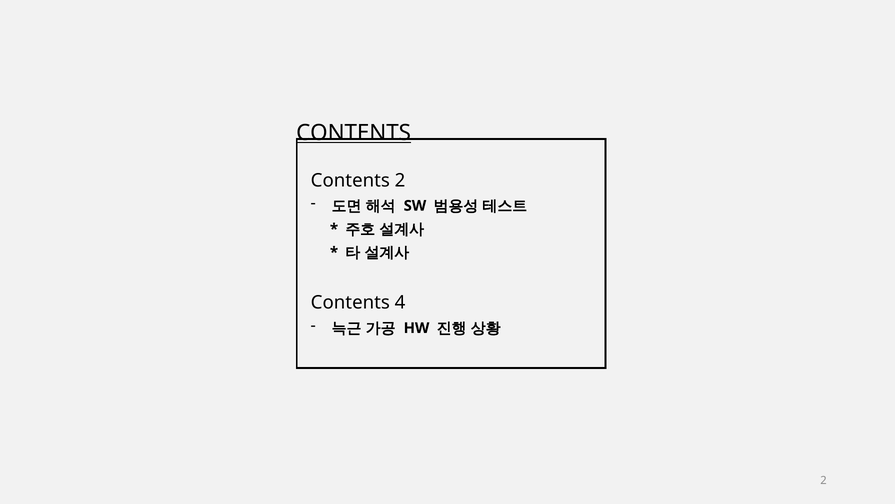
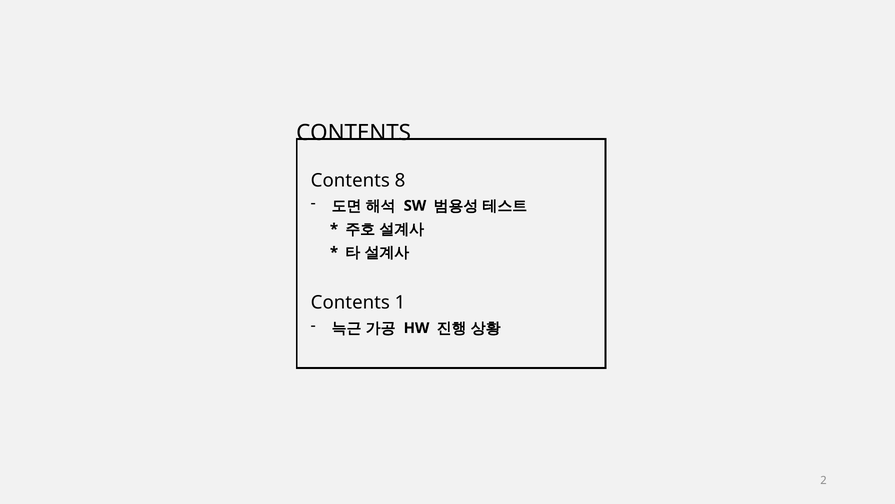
CONTENTS underline: present -> none (354, 133)
Contents 2: 2 -> 8 (400, 180)
4: 4 -> 1 (400, 302)
